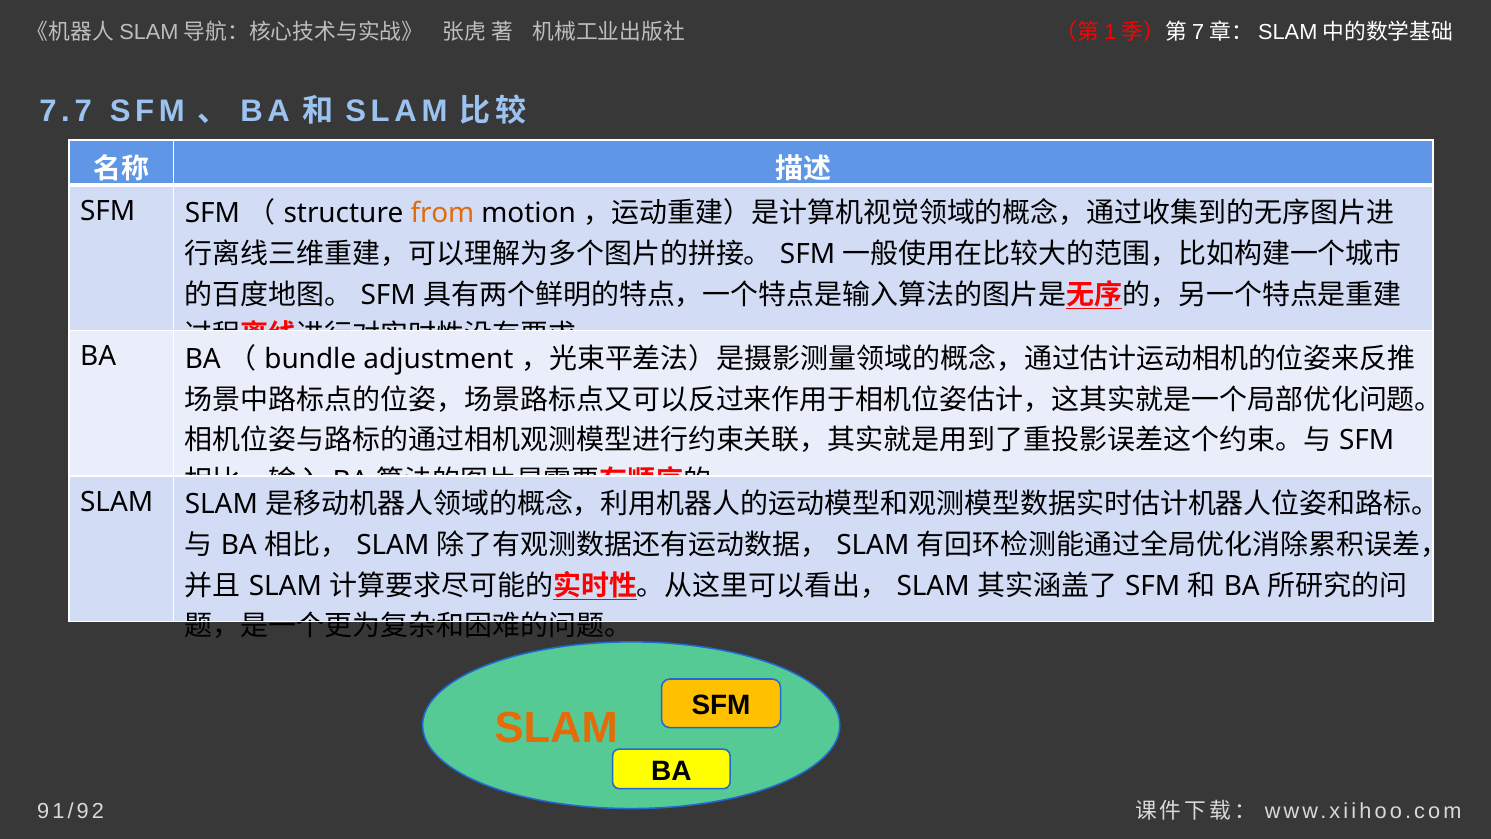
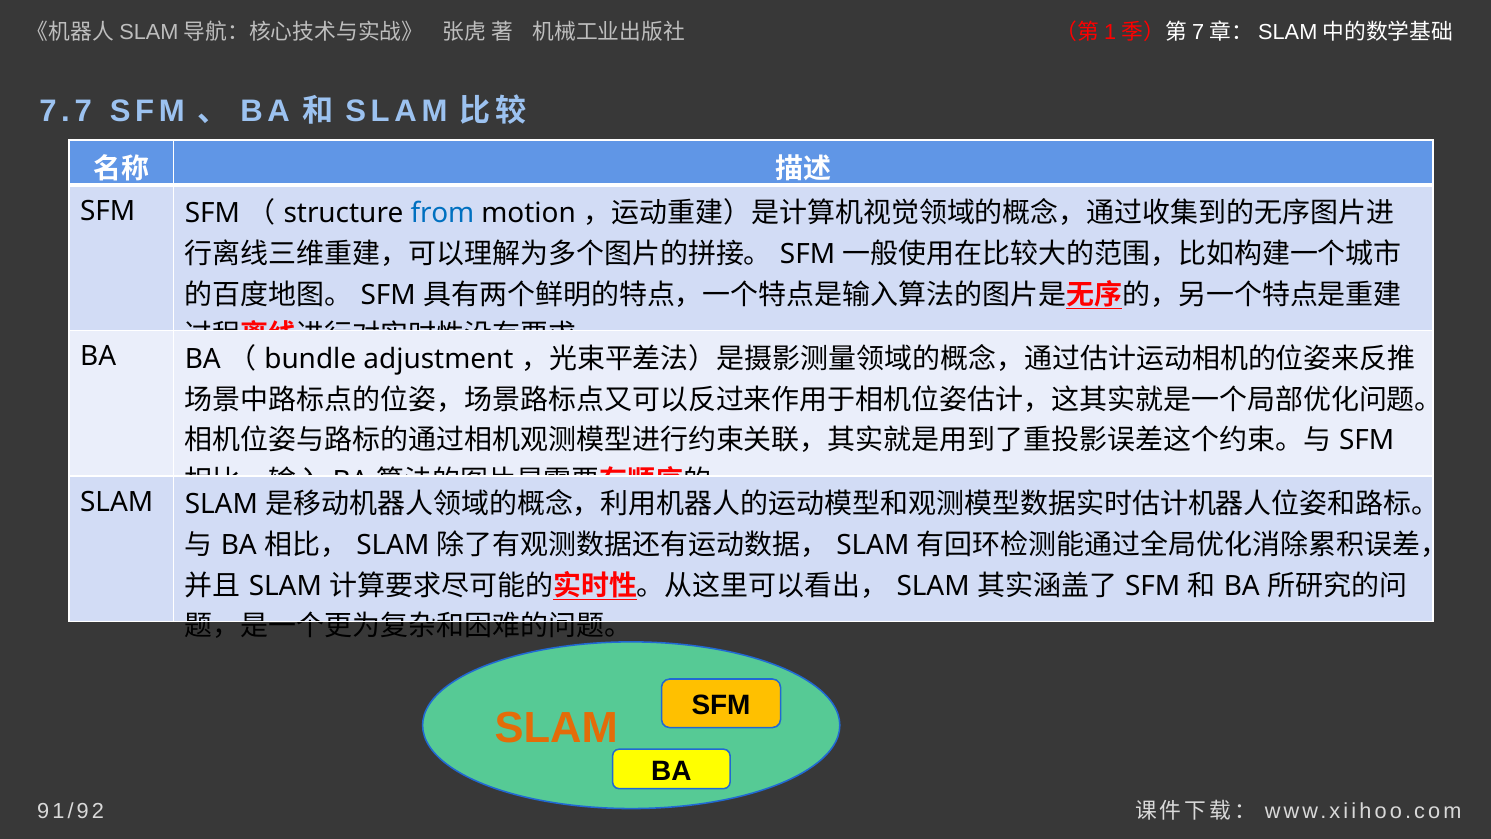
from colour: orange -> blue (442, 214)
